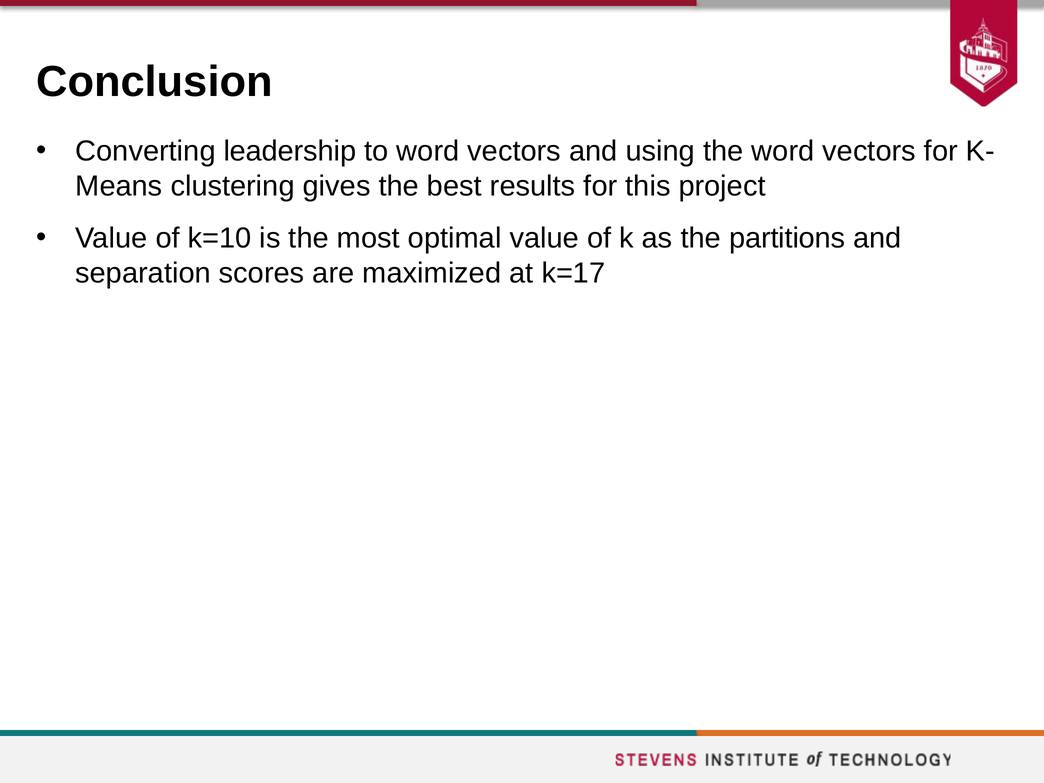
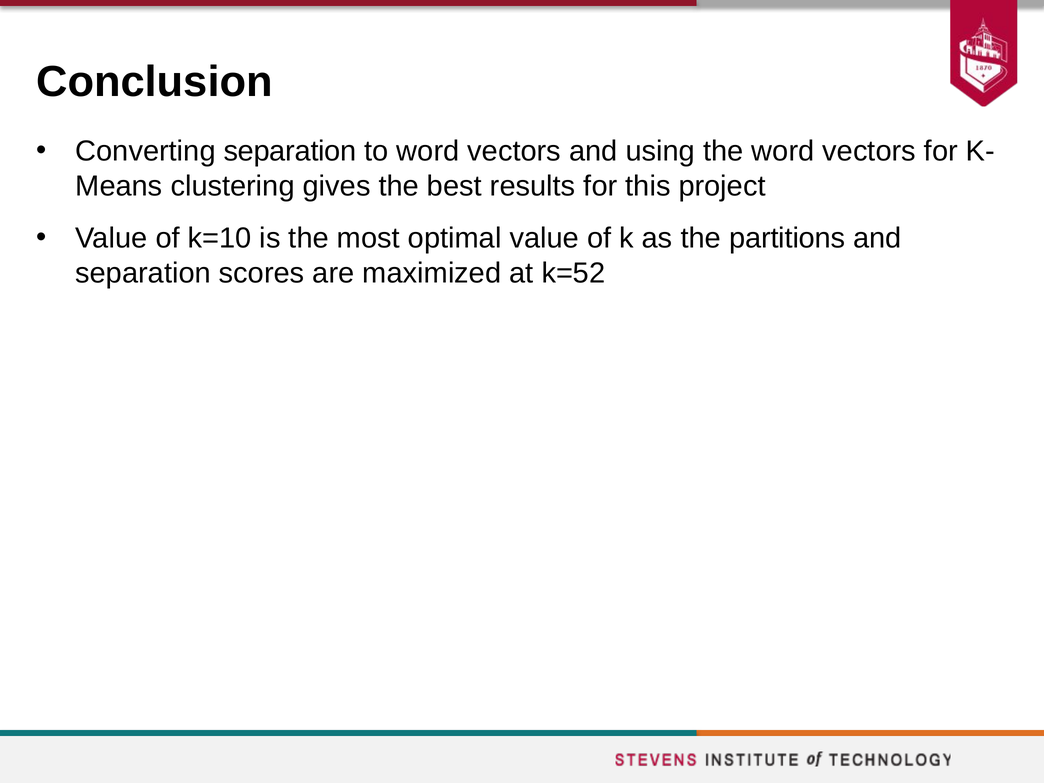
Converting leadership: leadership -> separation (290, 151)
k=17: k=17 -> k=52 (573, 273)
